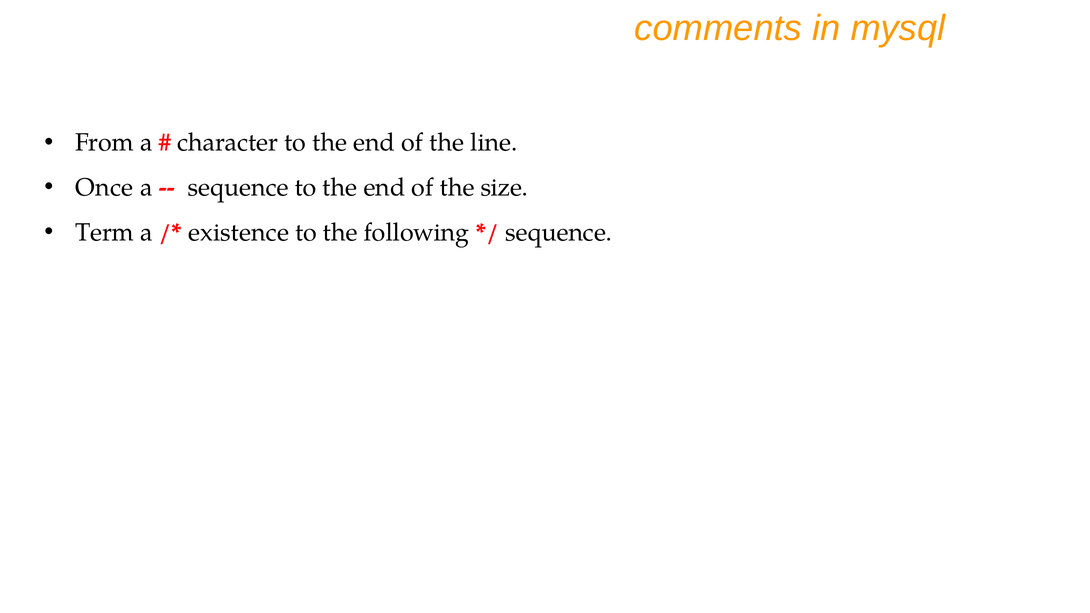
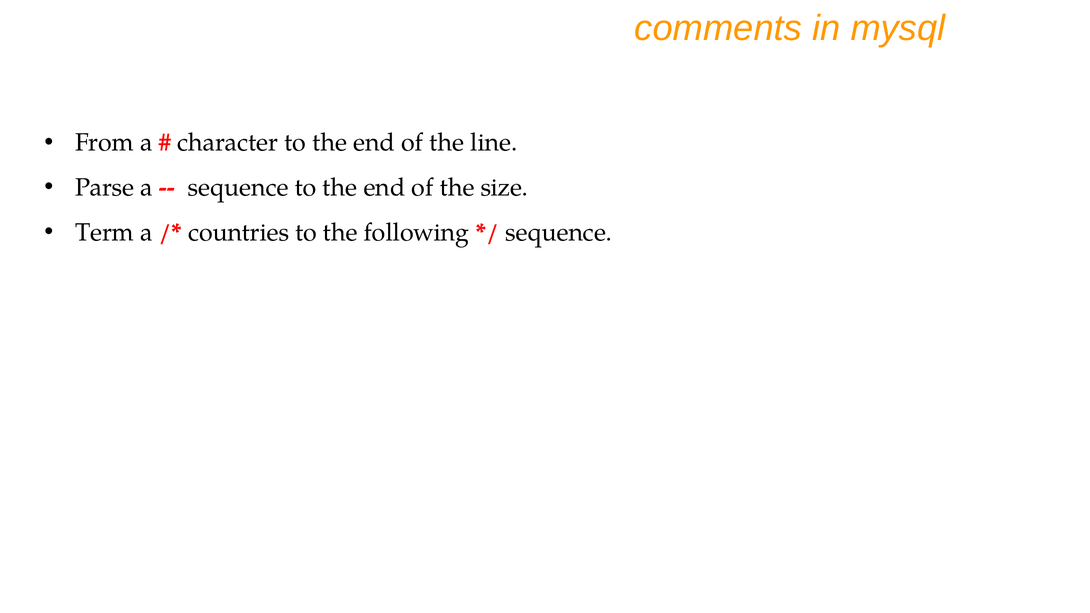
Once: Once -> Parse (105, 188)
existence: existence -> countries (239, 233)
